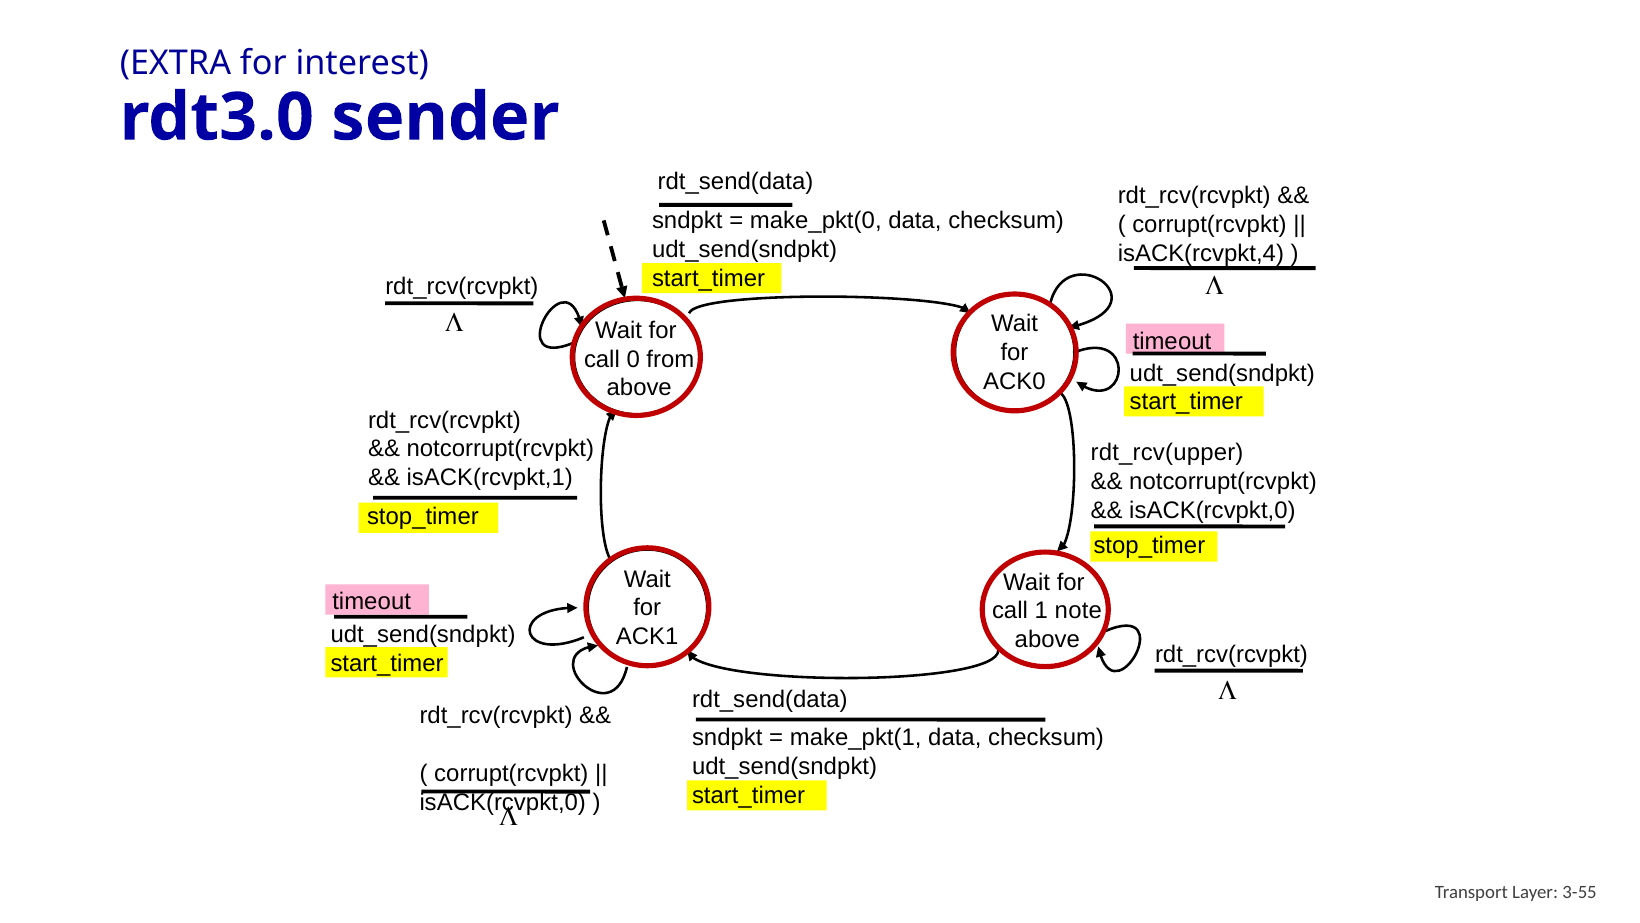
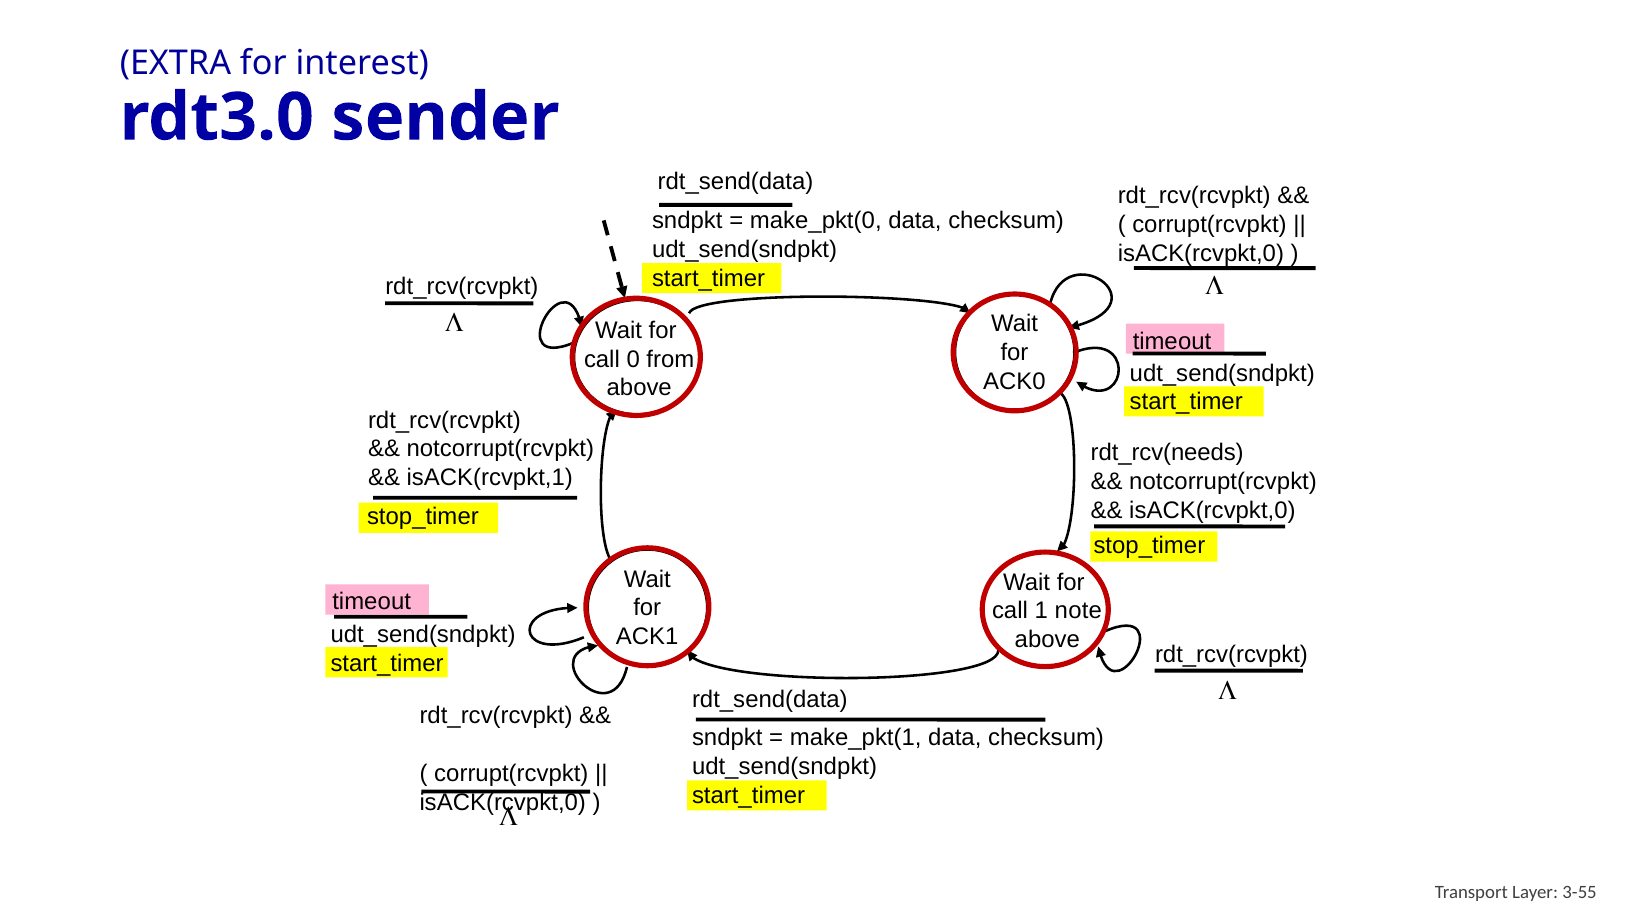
isACK(rcvpkt,4: isACK(rcvpkt,4 -> isACK(rcvpkt,0 (1201, 253)
rdt_rcv(upper: rdt_rcv(upper -> rdt_rcv(needs (1167, 452)
